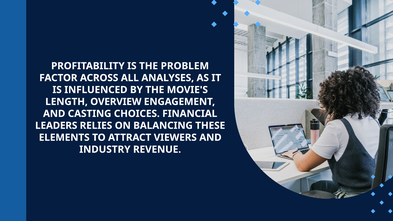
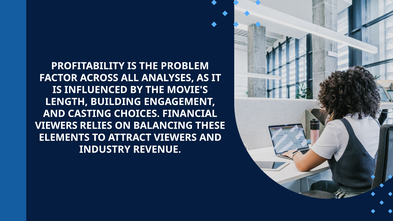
OVERVIEW: OVERVIEW -> BUILDING (116, 102)
LEADERS: LEADERS -> VIEWERS (56, 126)
